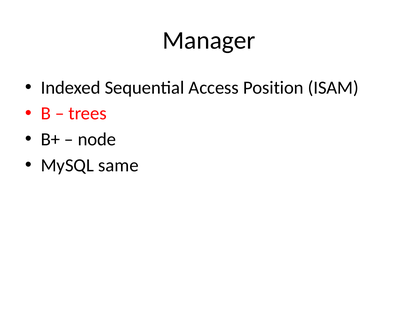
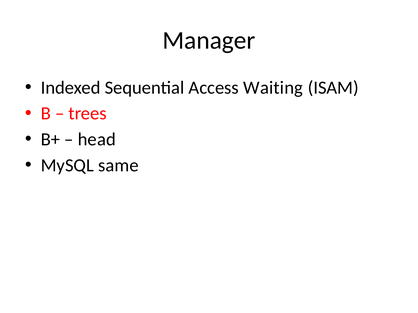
Position: Position -> Waiting (273, 88)
node: node -> head (97, 140)
